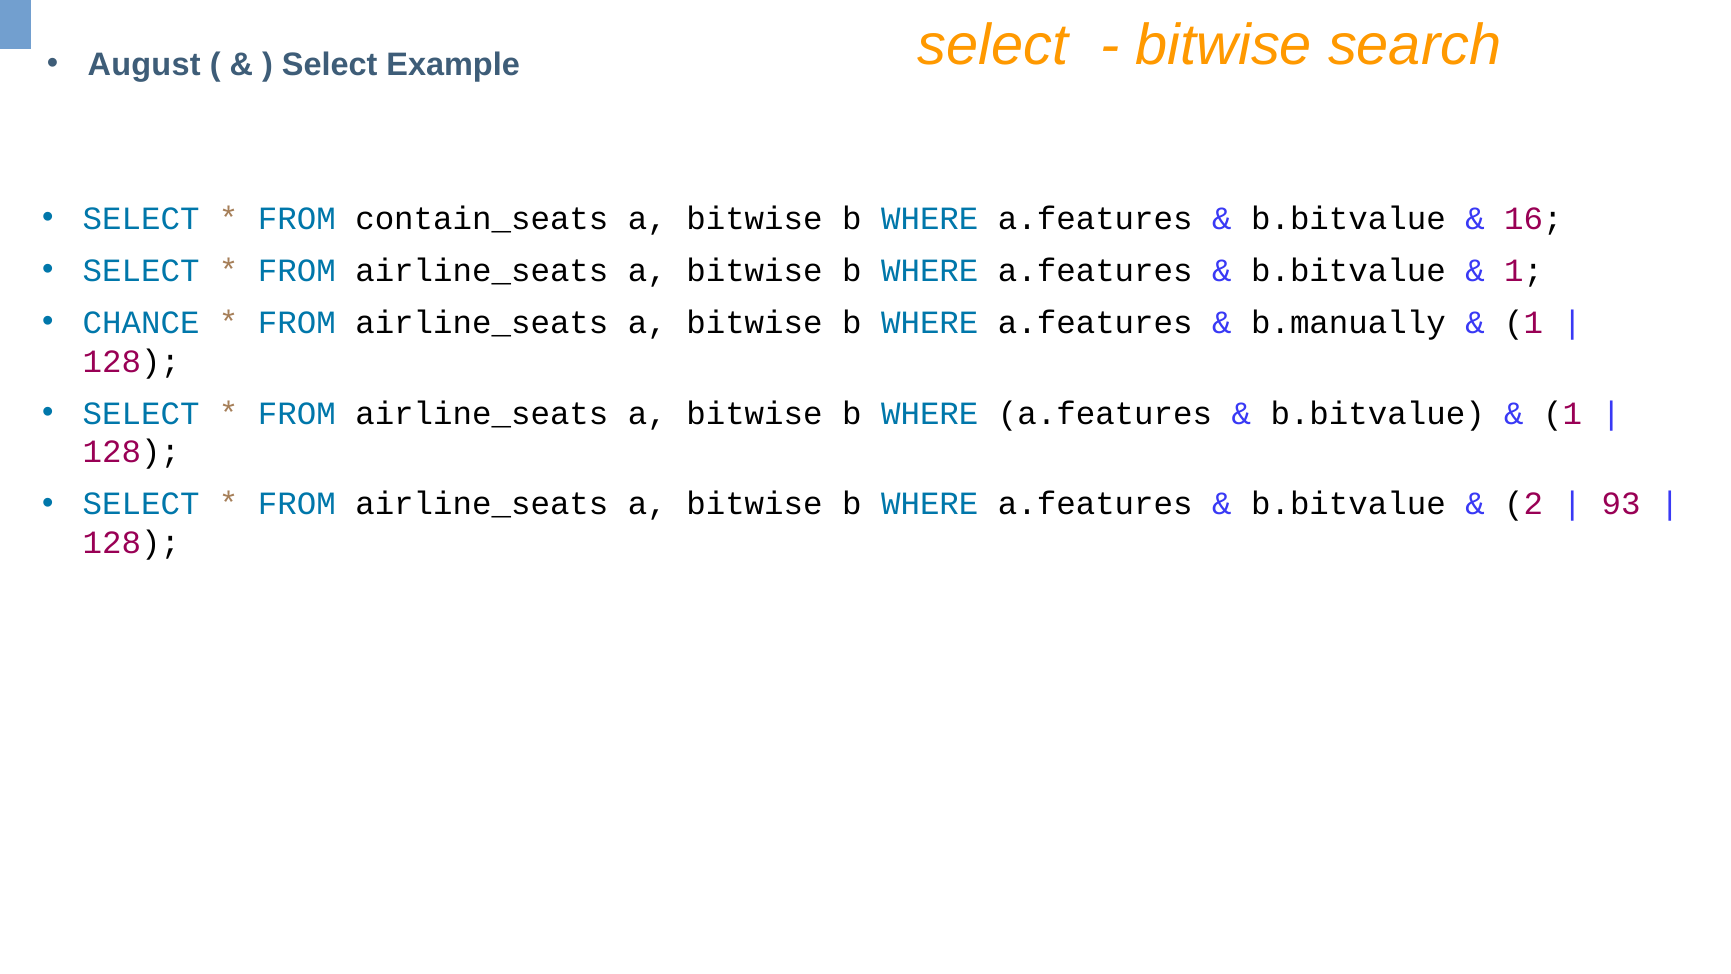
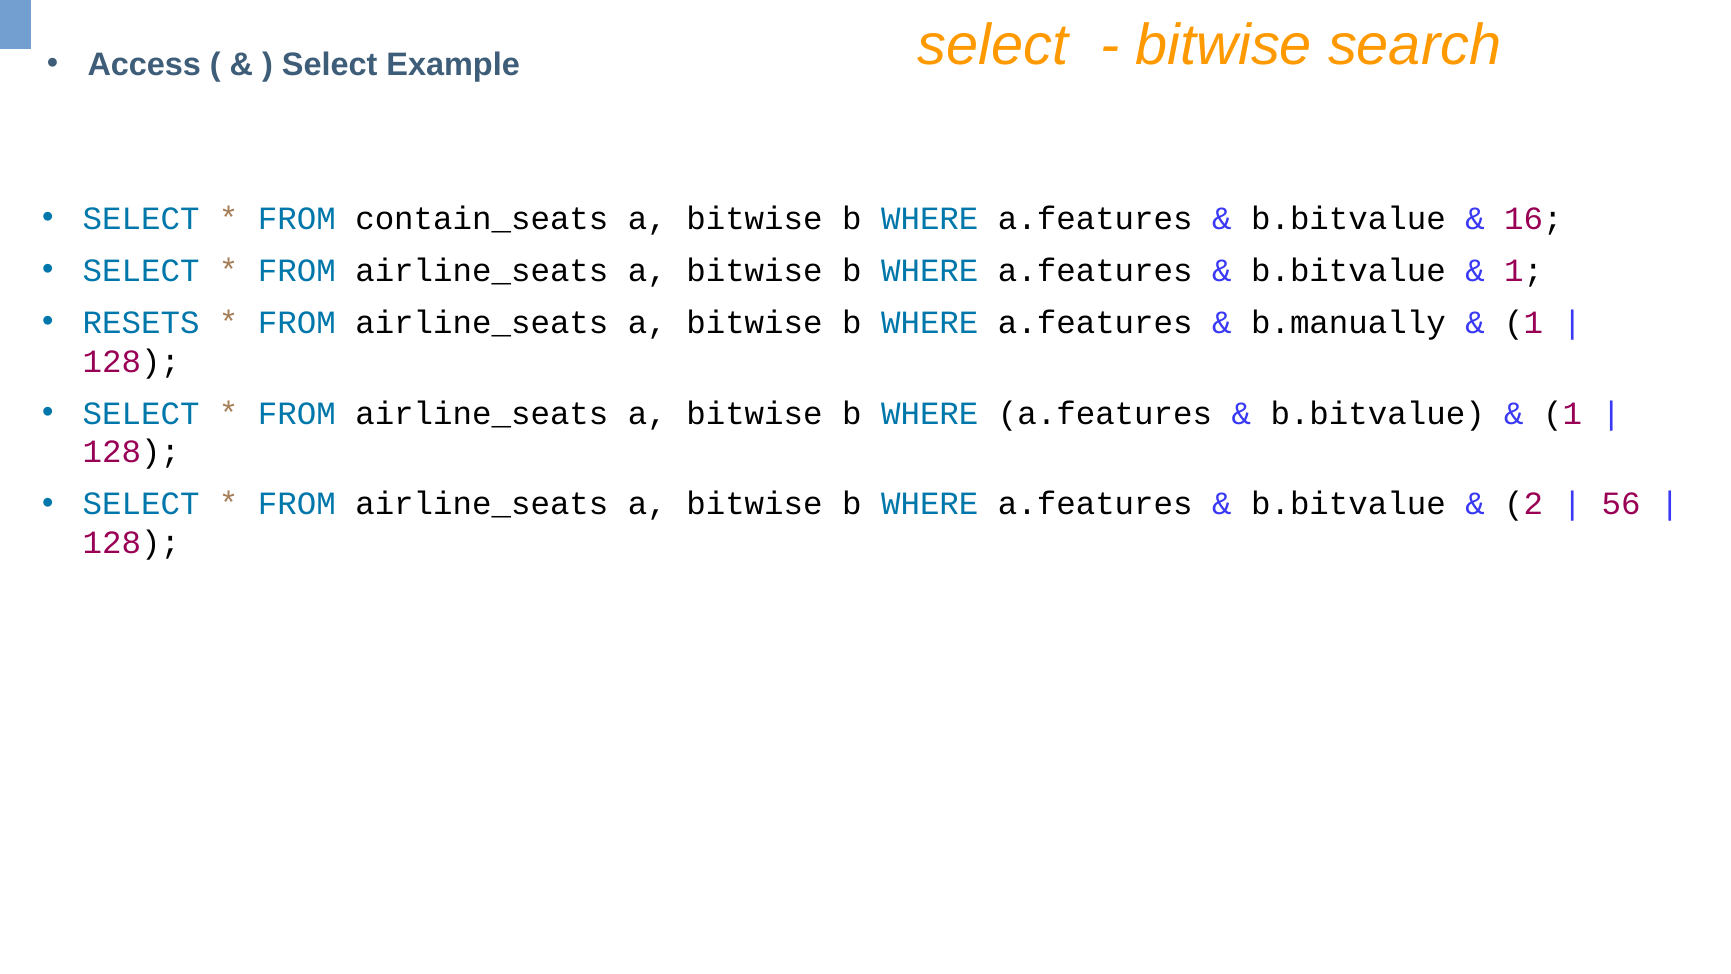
August: August -> Access (144, 65)
CHANCE: CHANCE -> RESETS (141, 322)
93: 93 -> 56 (1621, 504)
